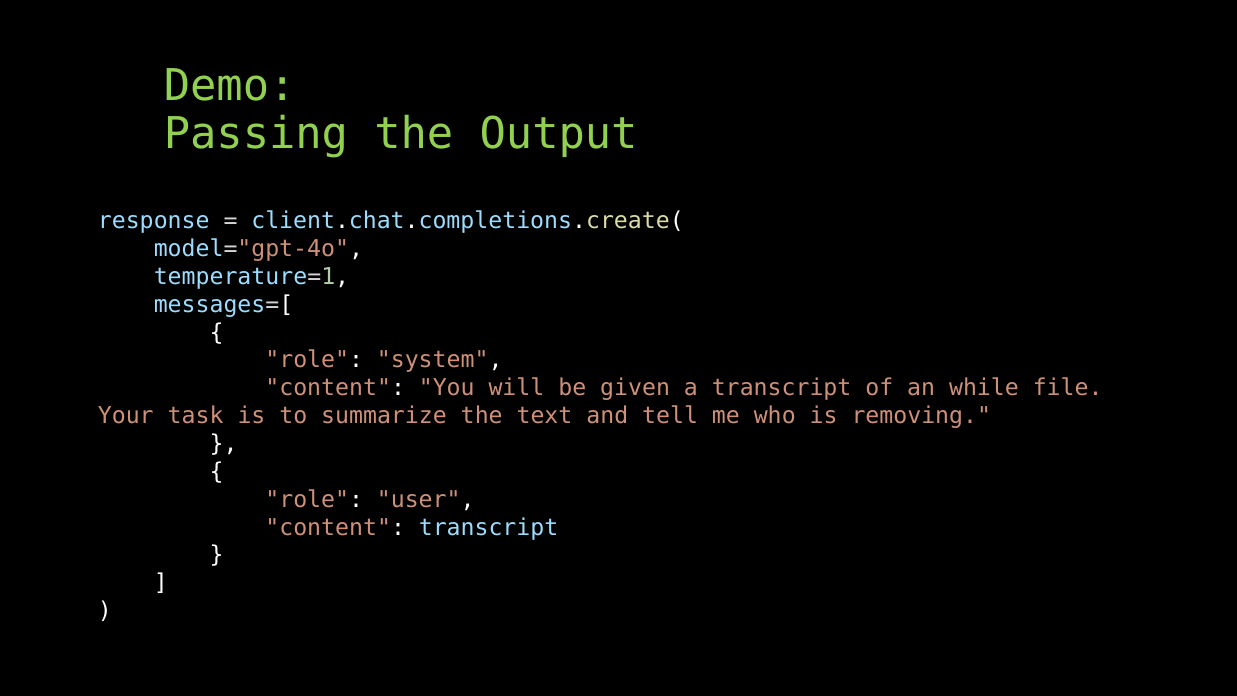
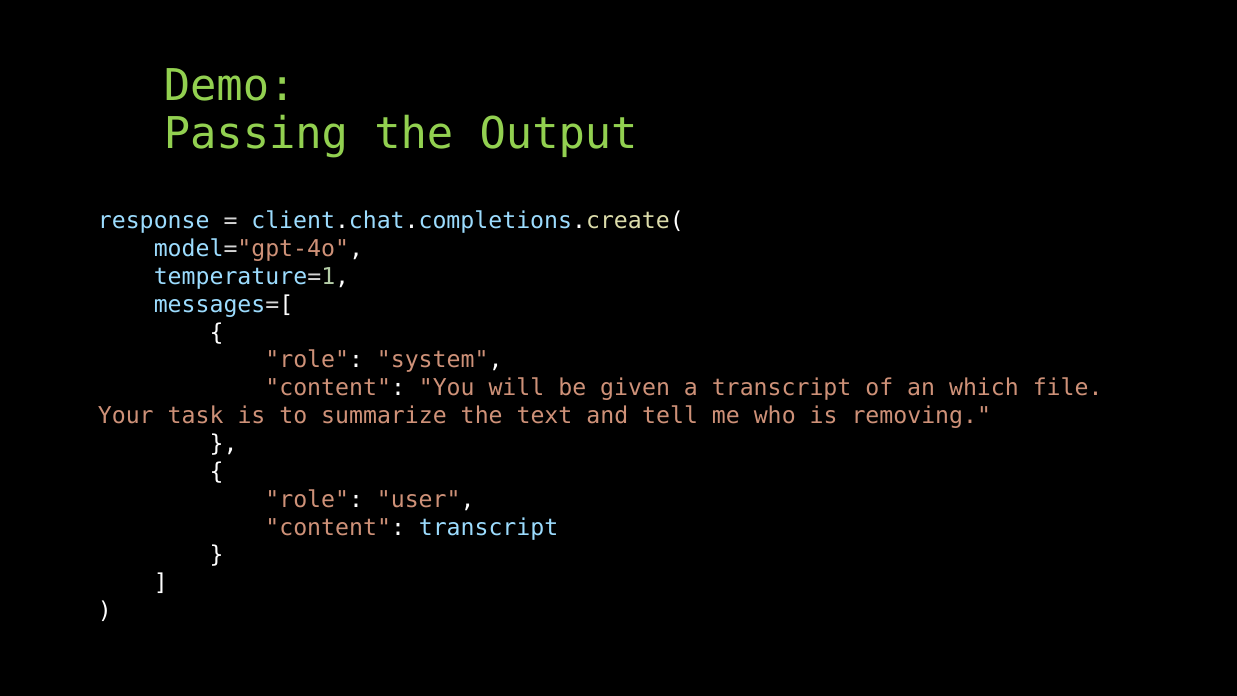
while: while -> which (984, 388)
